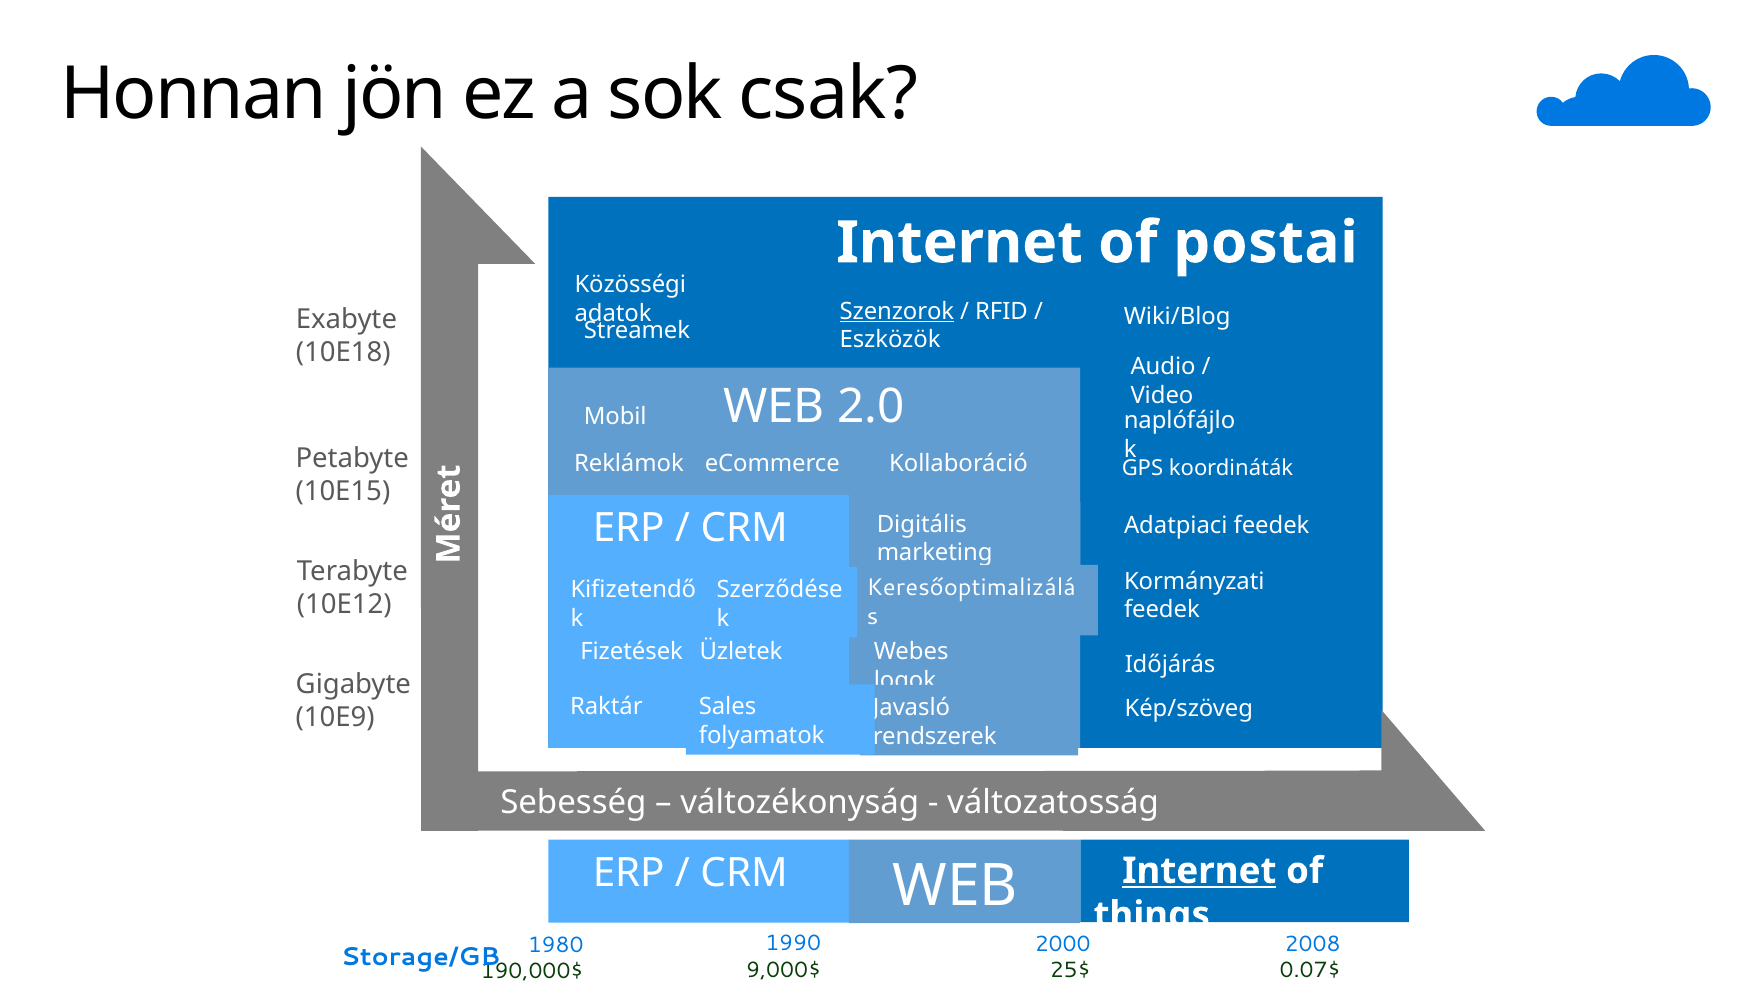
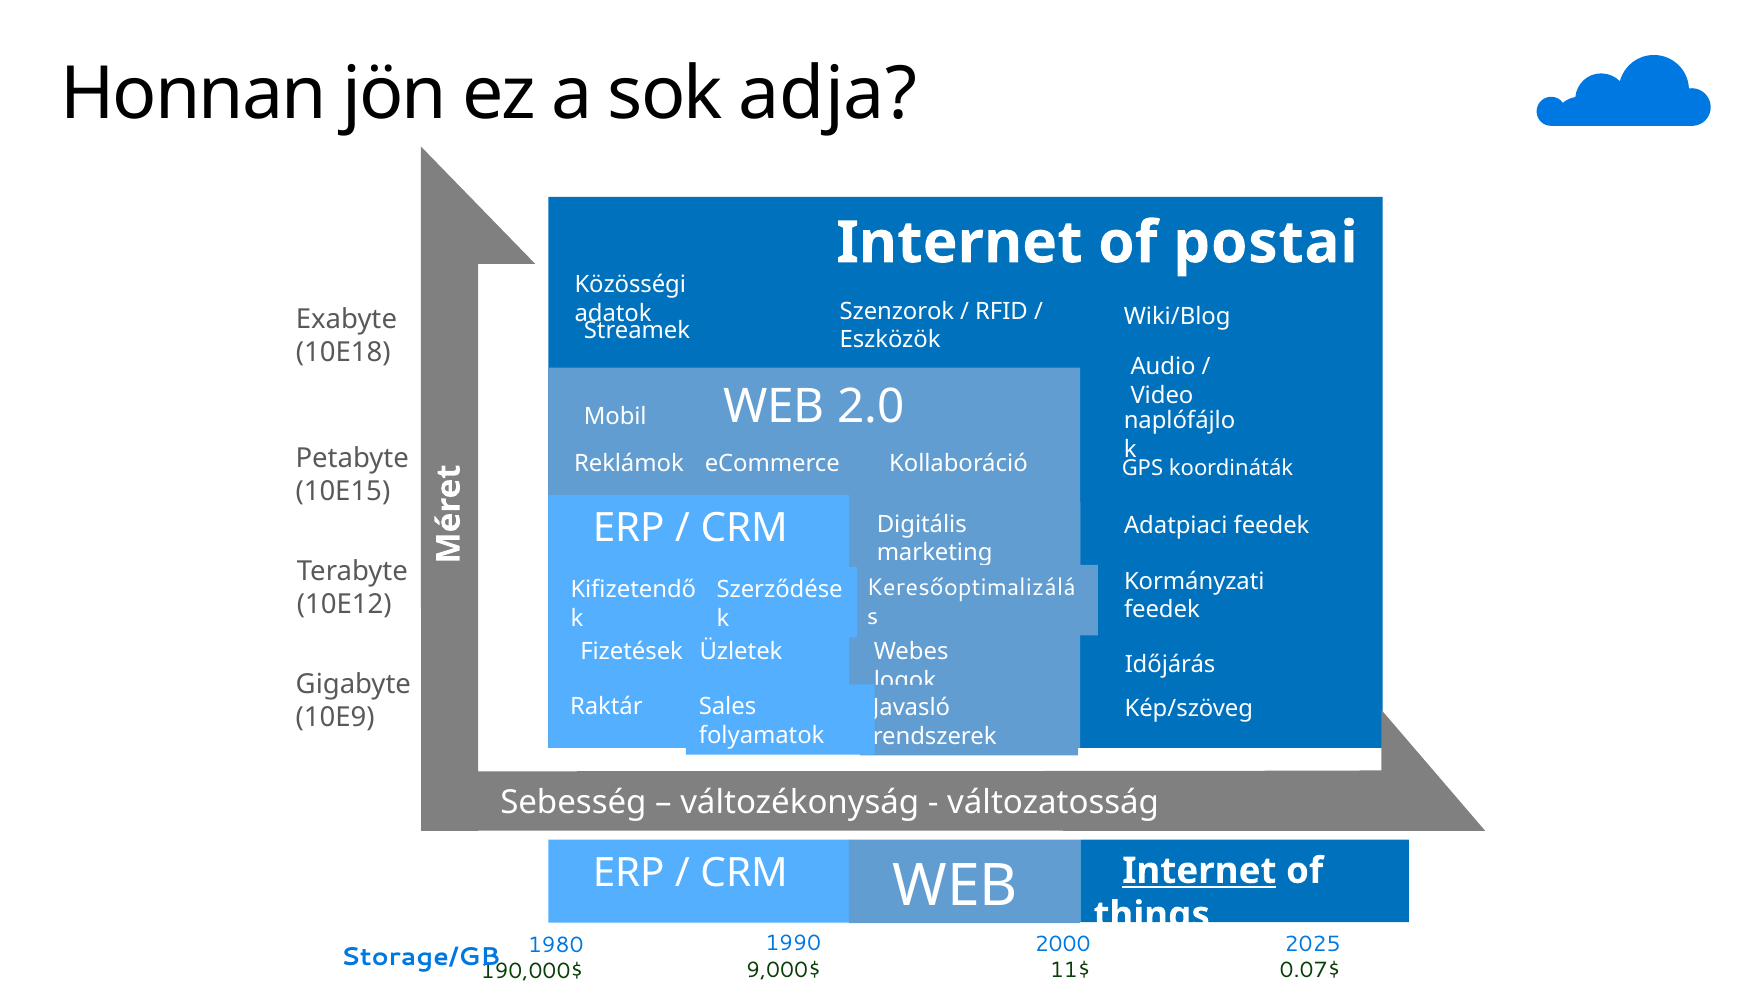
csak: csak -> adja (828, 94)
Szenzorok underline: present -> none (897, 311)
2008: 2008 -> 2025 (1313, 944)
25$: 25$ -> 11$ (1070, 970)
